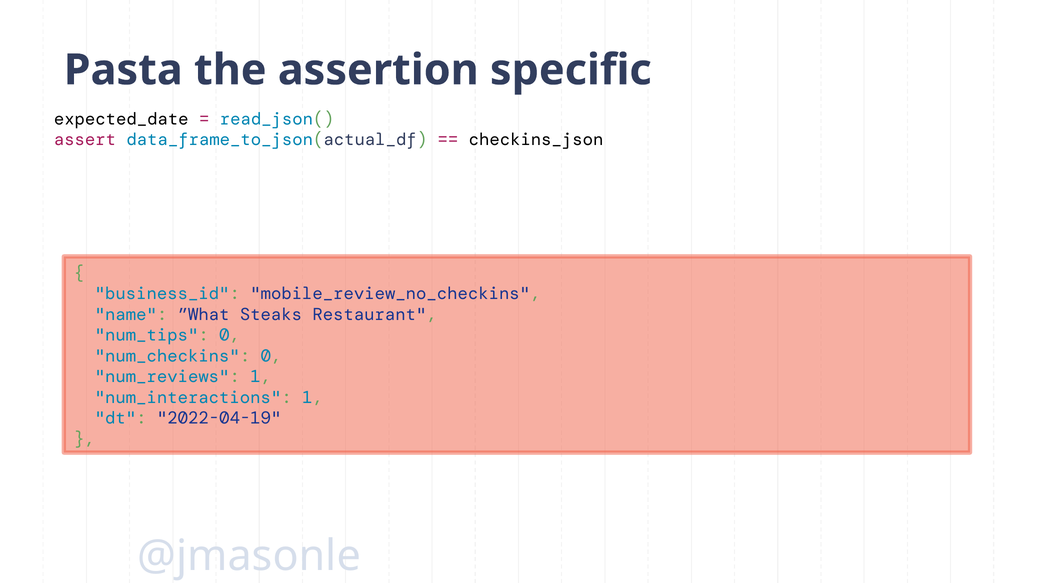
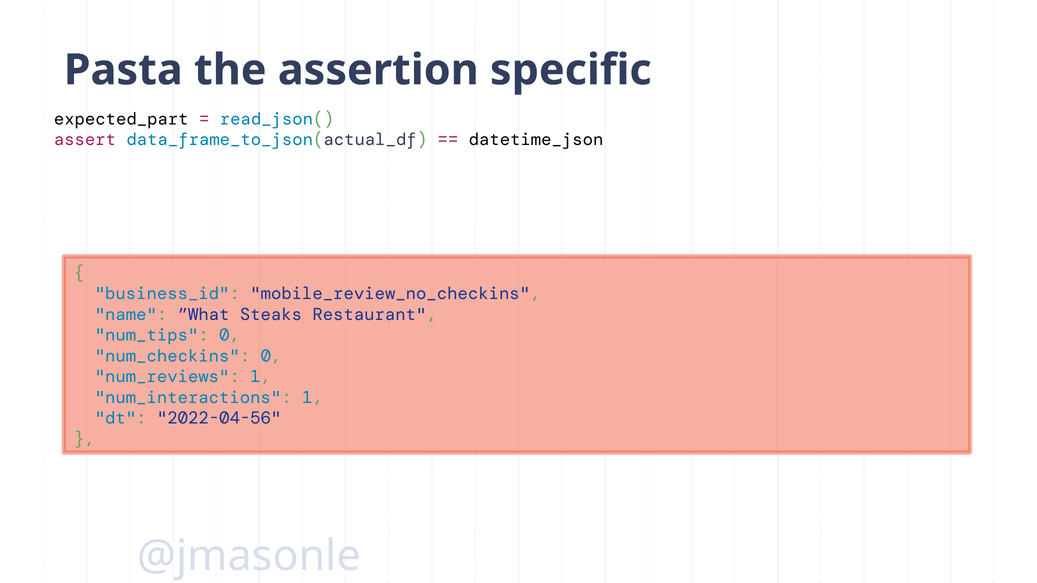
expected_date: expected_date -> expected_part (121, 119)
checkins_json: checkins_json -> datetime_json (536, 140)
2022-04-19: 2022-04-19 -> 2022-04-56 (219, 418)
